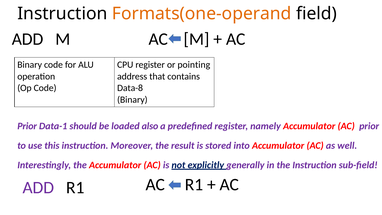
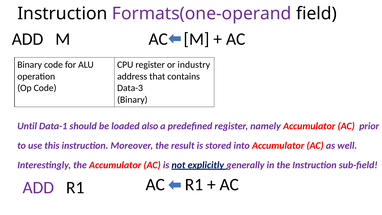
Formats(one-operand colour: orange -> purple (202, 14)
pointing: pointing -> industry (194, 65)
Data-8: Data-8 -> Data-3 (130, 88)
Prior: Prior -> Until (27, 126)
